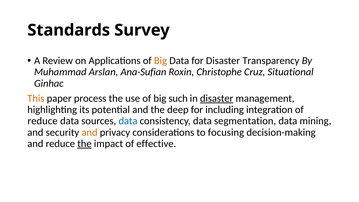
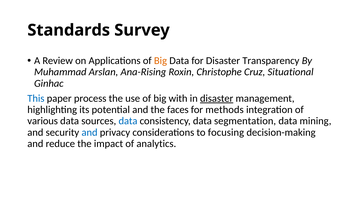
Ana-Sufian: Ana-Sufian -> Ana-Rising (143, 72)
This colour: orange -> blue (36, 98)
such: such -> with (178, 98)
deep: deep -> faces (178, 110)
including: including -> methods (225, 110)
reduce: reduce -> various (43, 121)
and colour: orange -> blue (90, 132)
the underline: present -> none (84, 144)
effective: effective -> analytics (156, 144)
